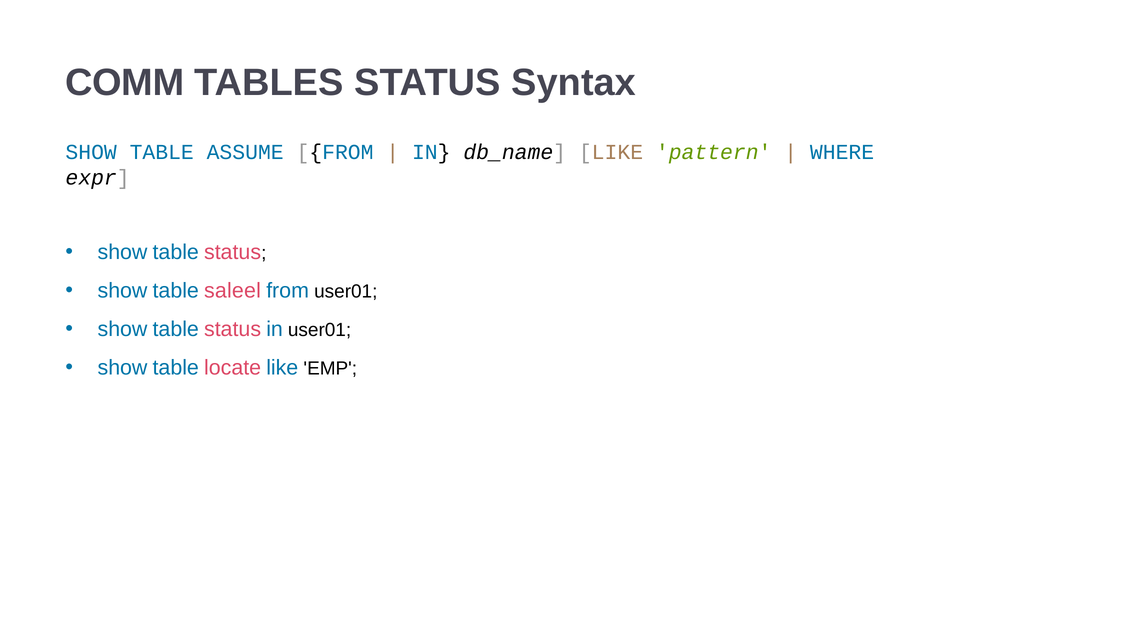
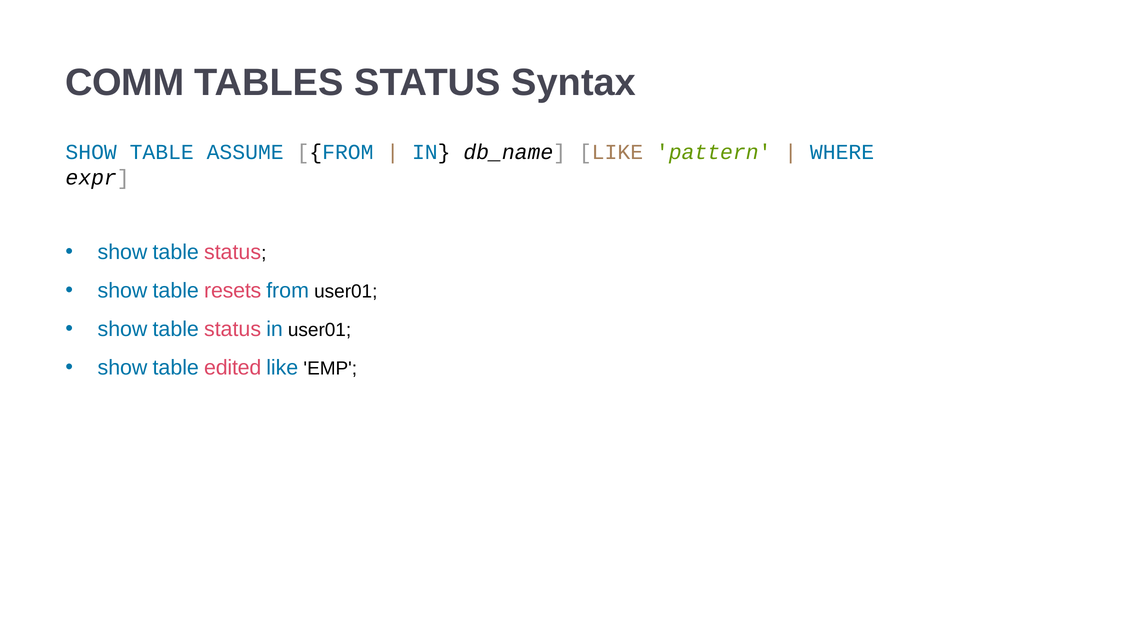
saleel: saleel -> resets (233, 291)
locate: locate -> edited (233, 368)
